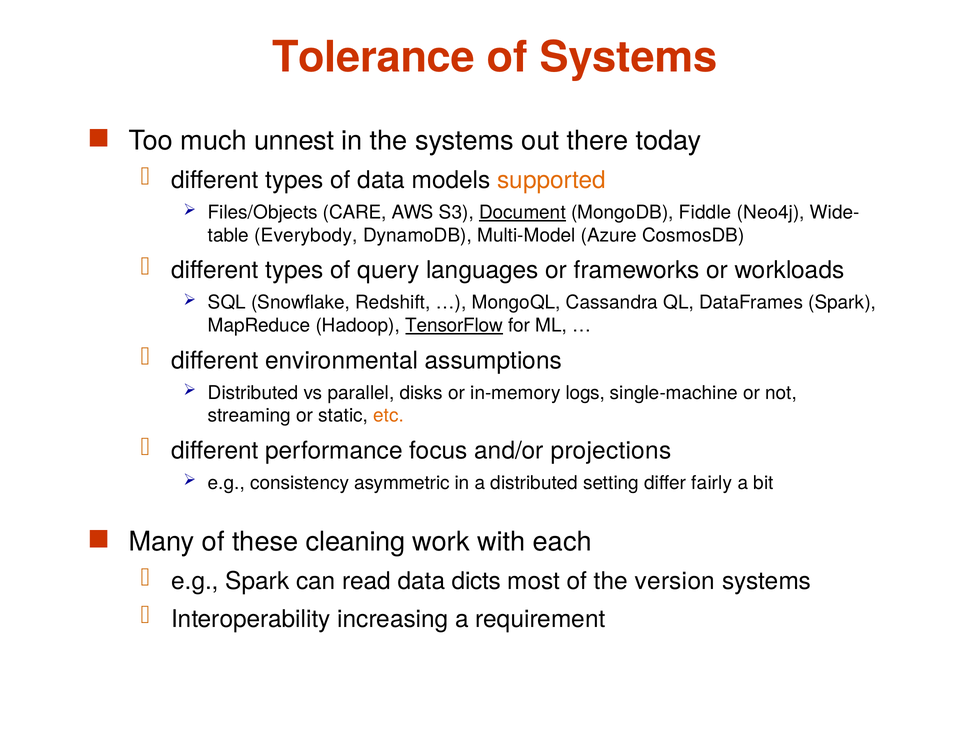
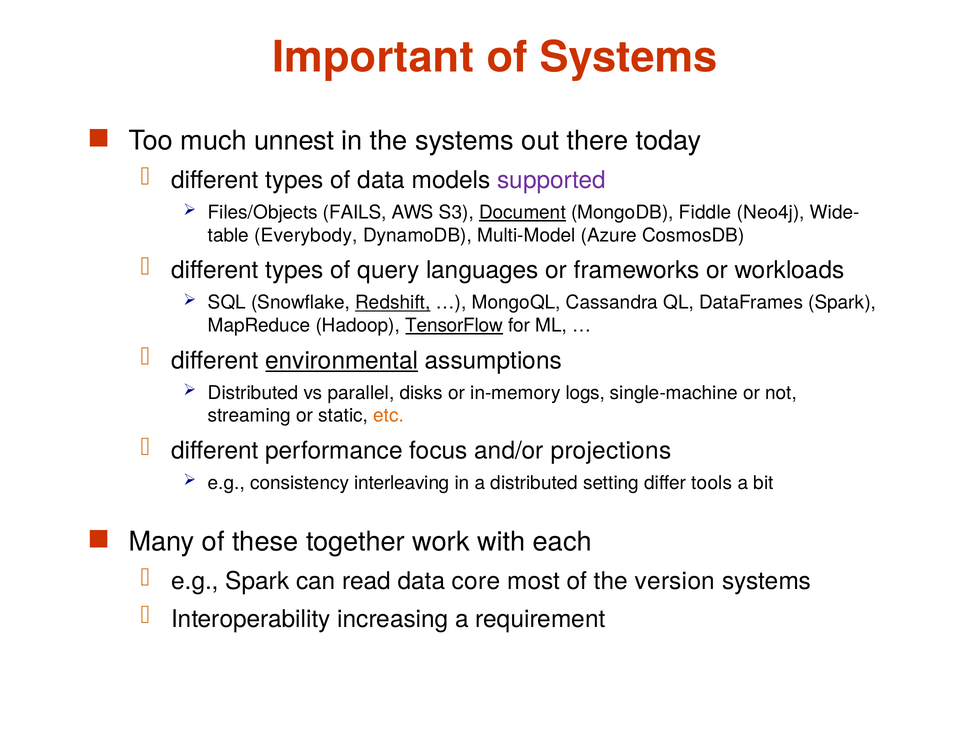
Tolerance: Tolerance -> Important (373, 58)
supported colour: orange -> purple (552, 180)
CARE: CARE -> FAILS (355, 212)
Redshift underline: none -> present (393, 303)
environmental underline: none -> present (342, 360)
asymmetric: asymmetric -> interleaving (402, 483)
fairly: fairly -> tools (712, 483)
cleaning: cleaning -> together (355, 542)
dicts: dicts -> core (476, 581)
